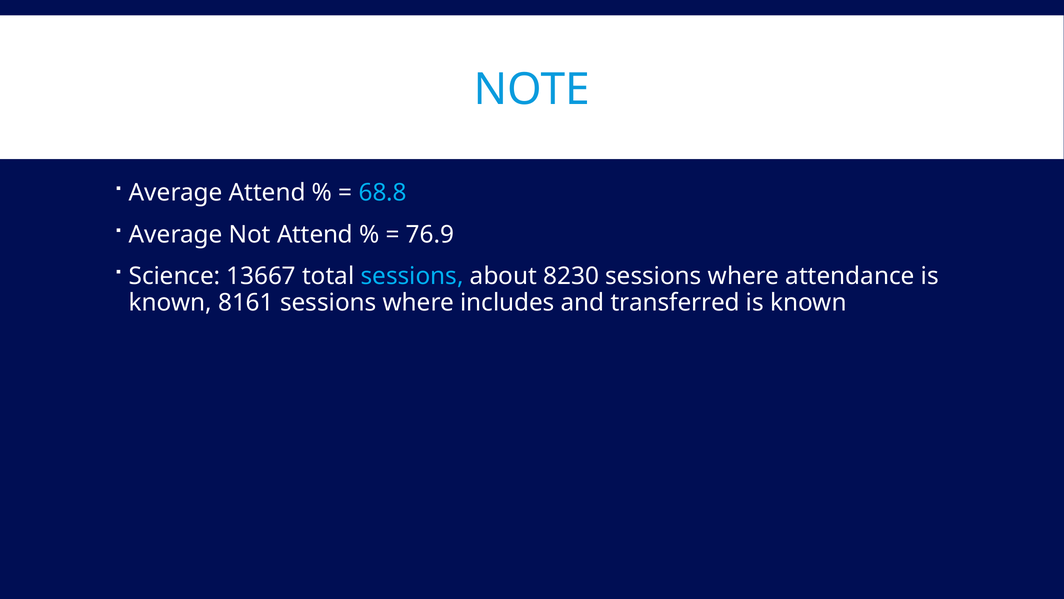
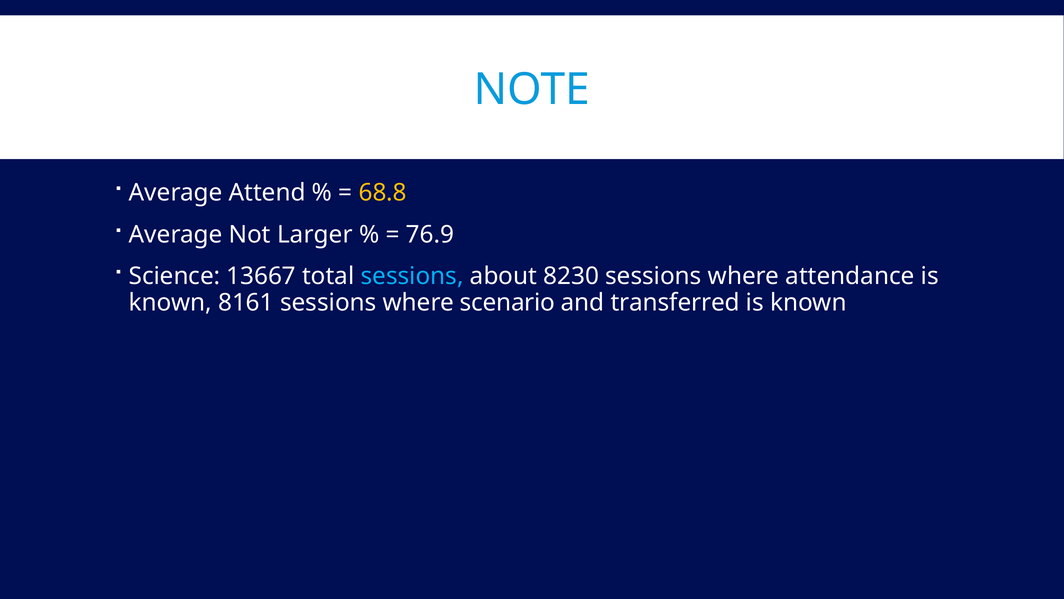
68.8 colour: light blue -> yellow (383, 193)
Not Attend: Attend -> Larger (315, 234)
includes: includes -> scenario (507, 302)
